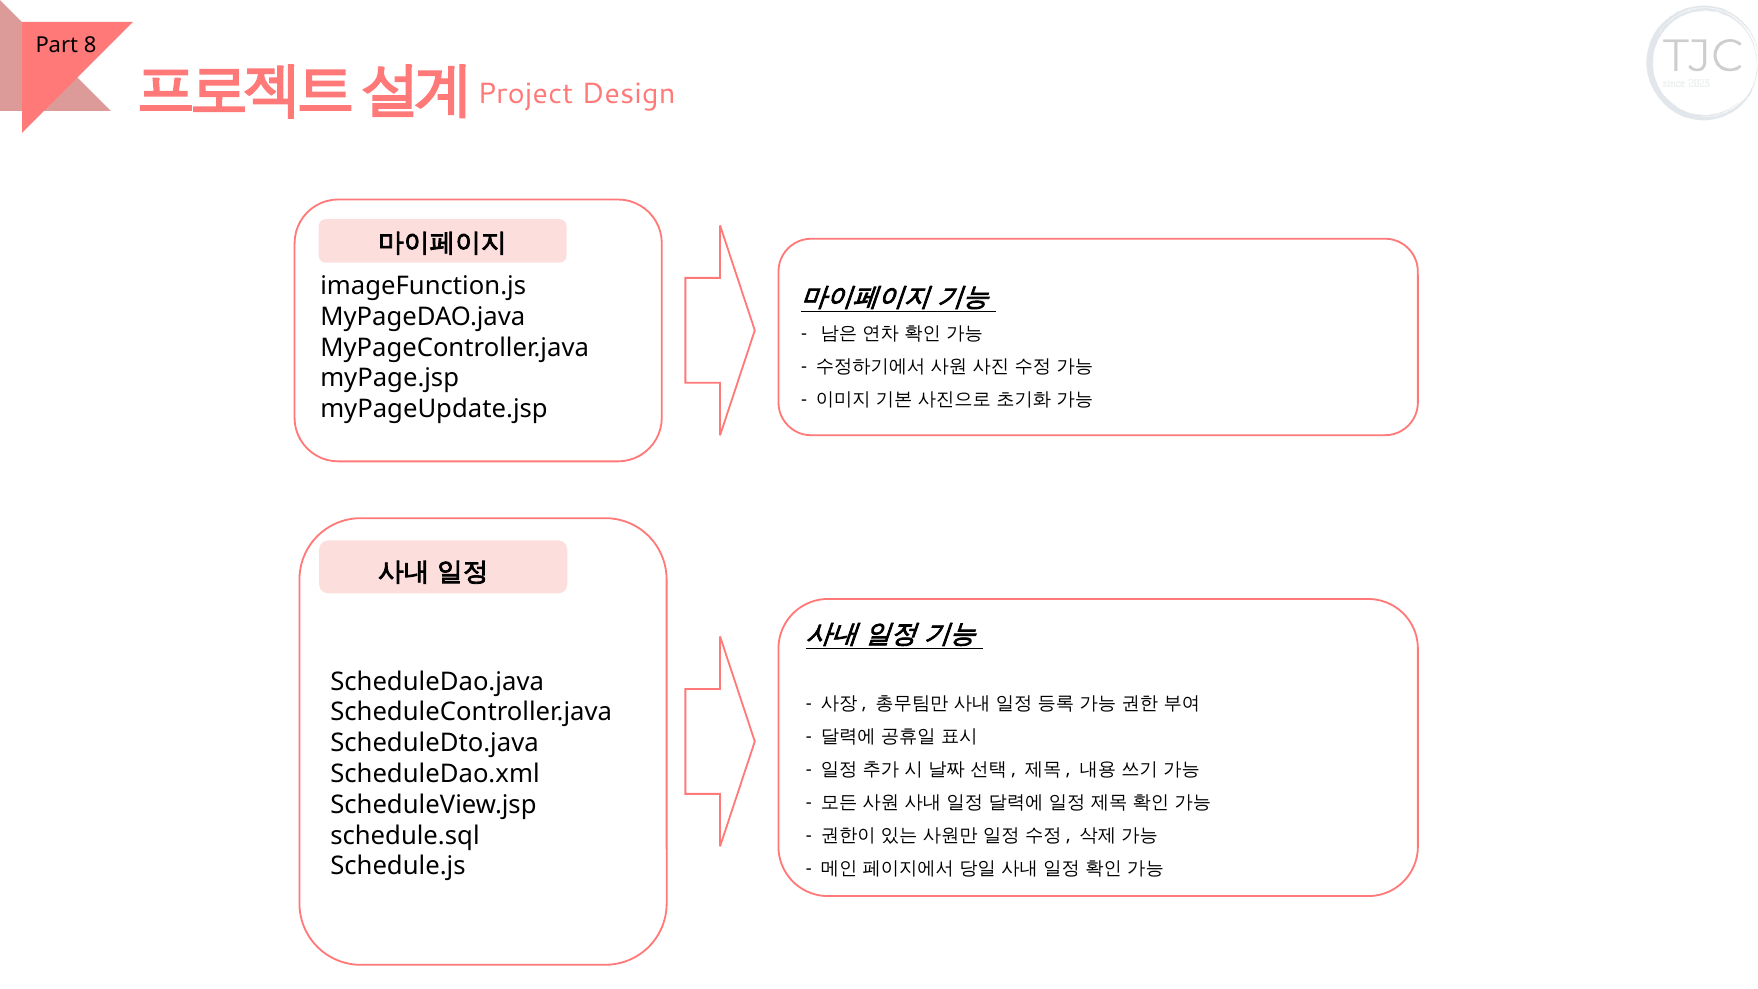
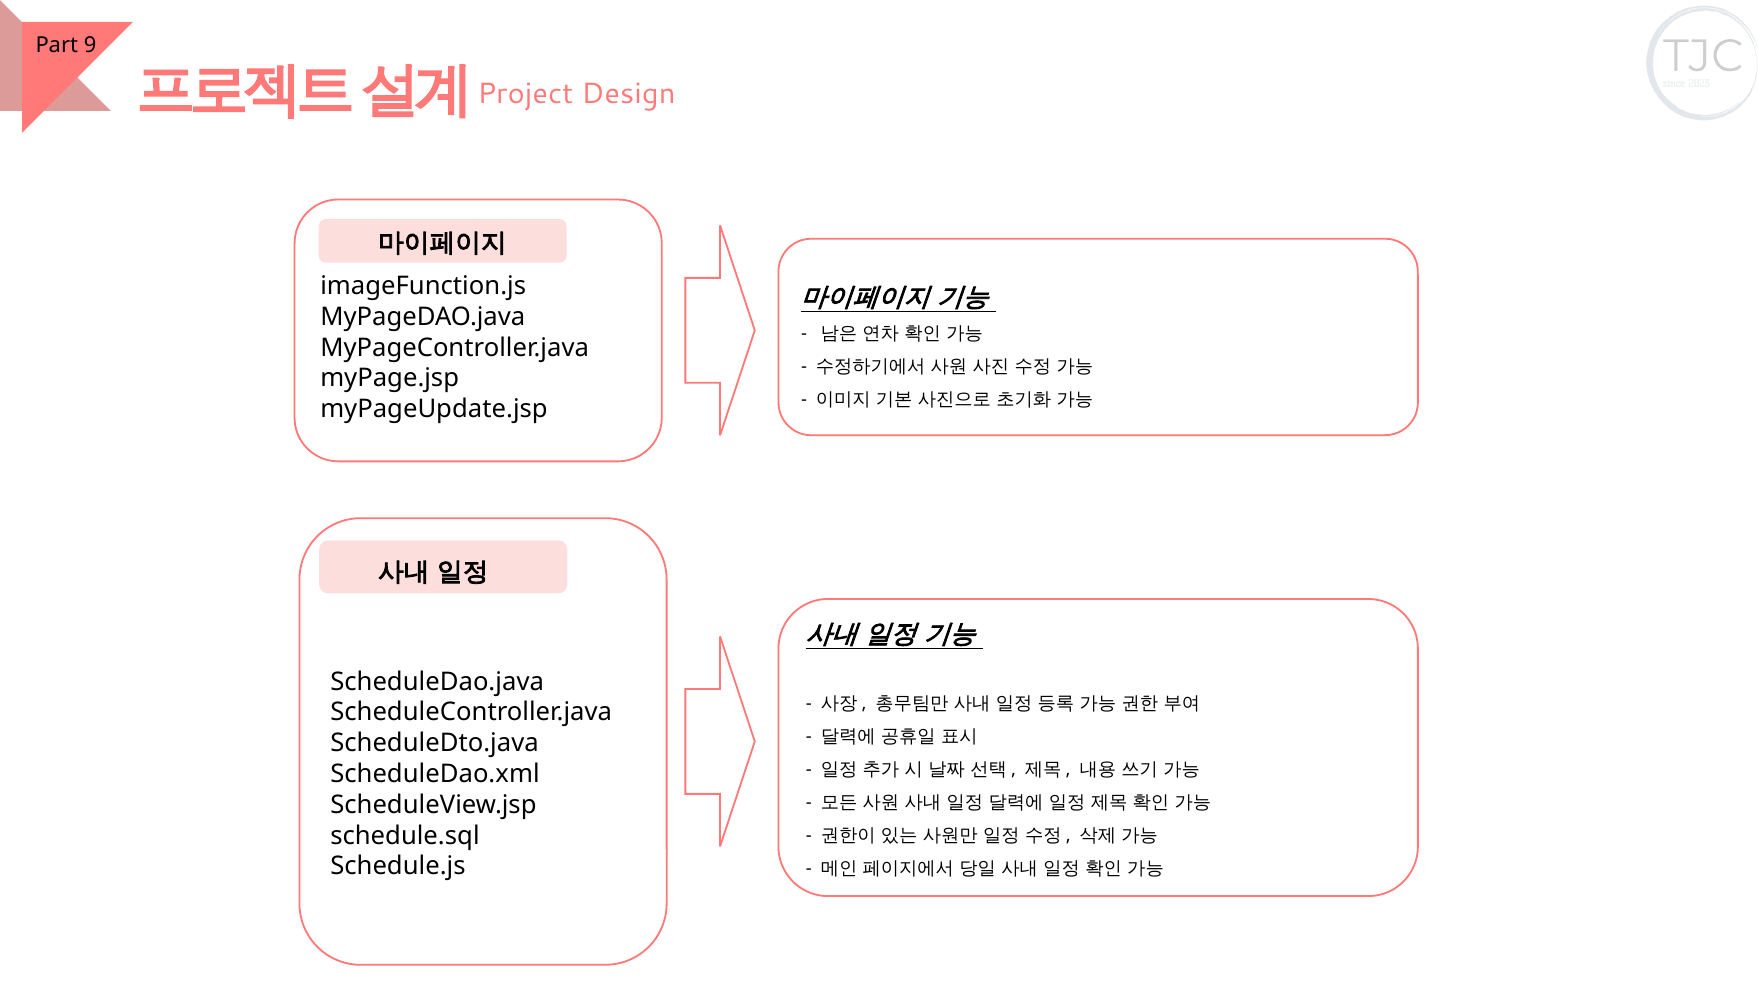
8: 8 -> 9 (90, 45)
